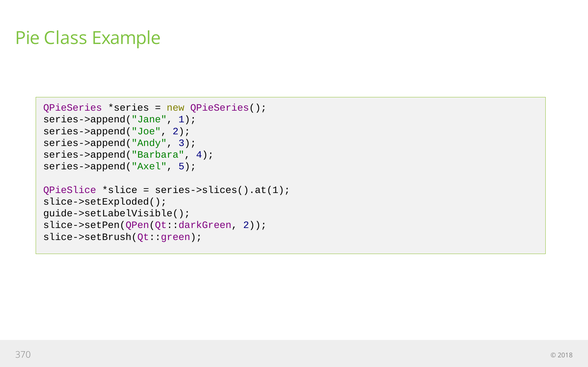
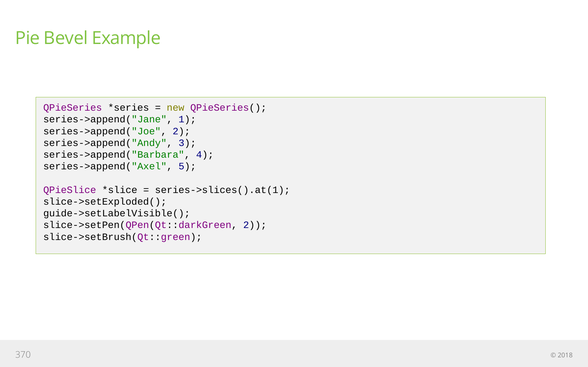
Class: Class -> Bevel (66, 38)
